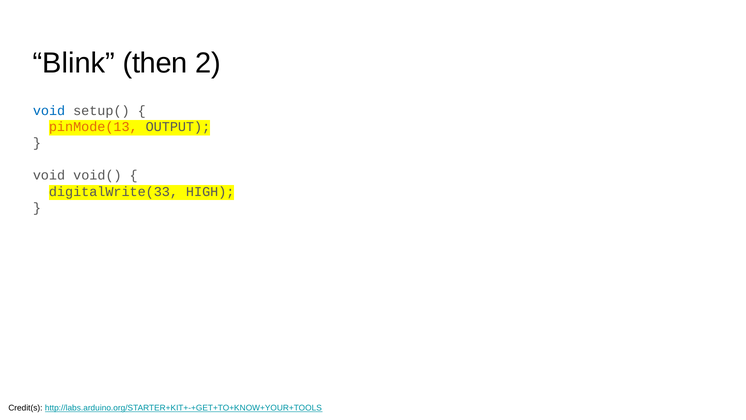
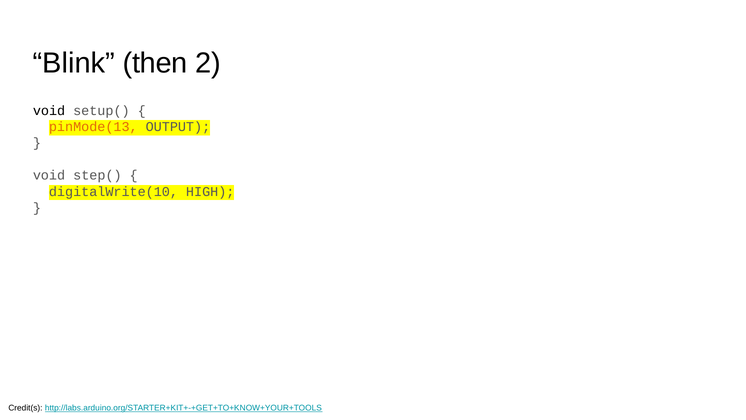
void colour: blue -> black (49, 111)
void(: void( -> step( (97, 175)
digitalWrite(33: digitalWrite(33 -> digitalWrite(10 (113, 191)
